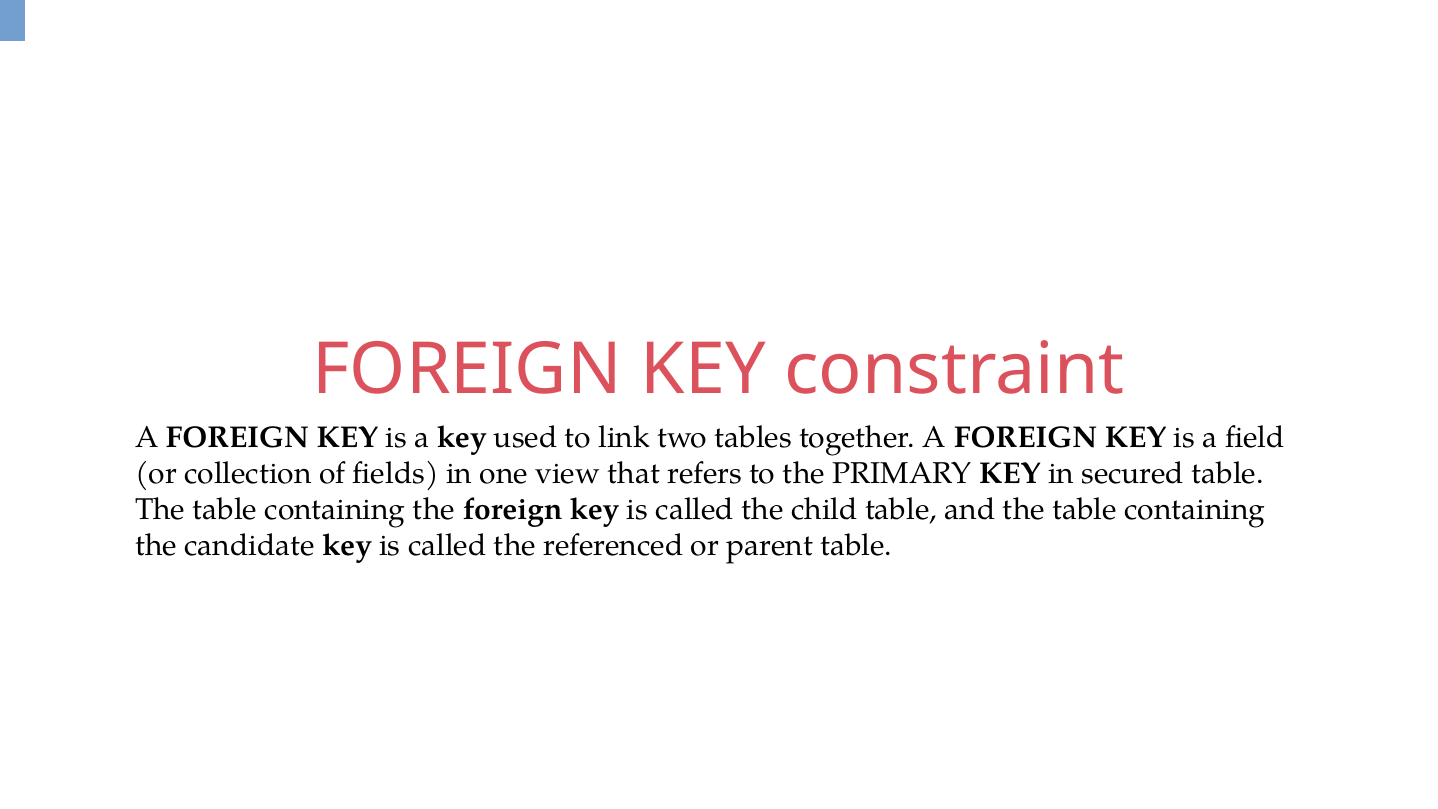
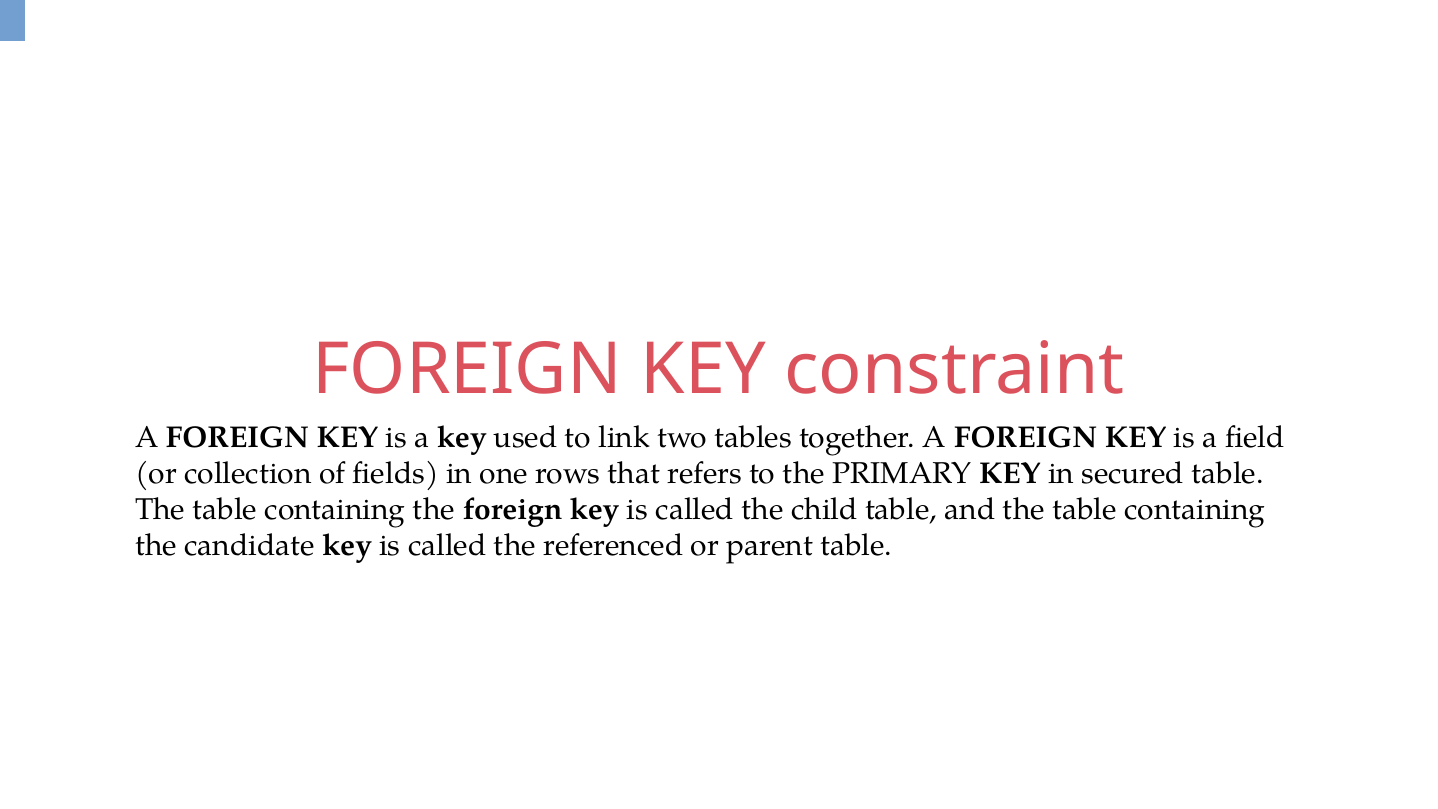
view: view -> rows (568, 473)
